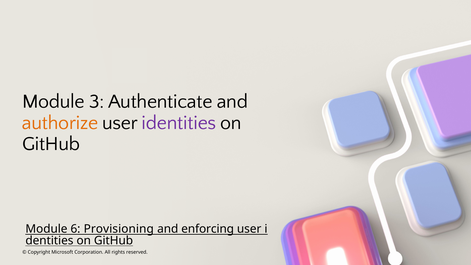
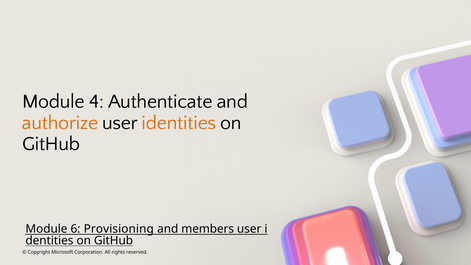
3: 3 -> 4 (97, 101)
identities colour: purple -> orange (179, 123)
enforcing: enforcing -> members (208, 229)
